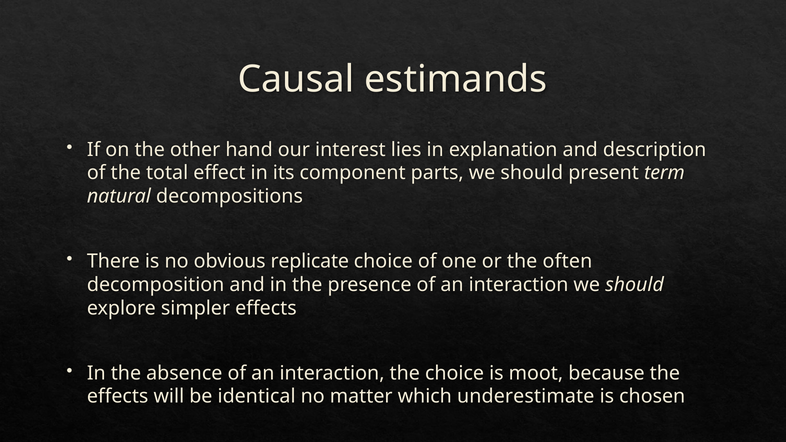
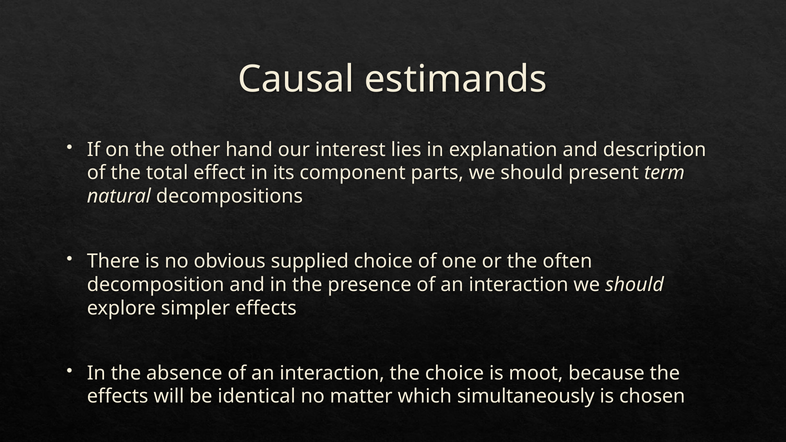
replicate: replicate -> supplied (310, 262)
underestimate: underestimate -> simultaneously (526, 397)
